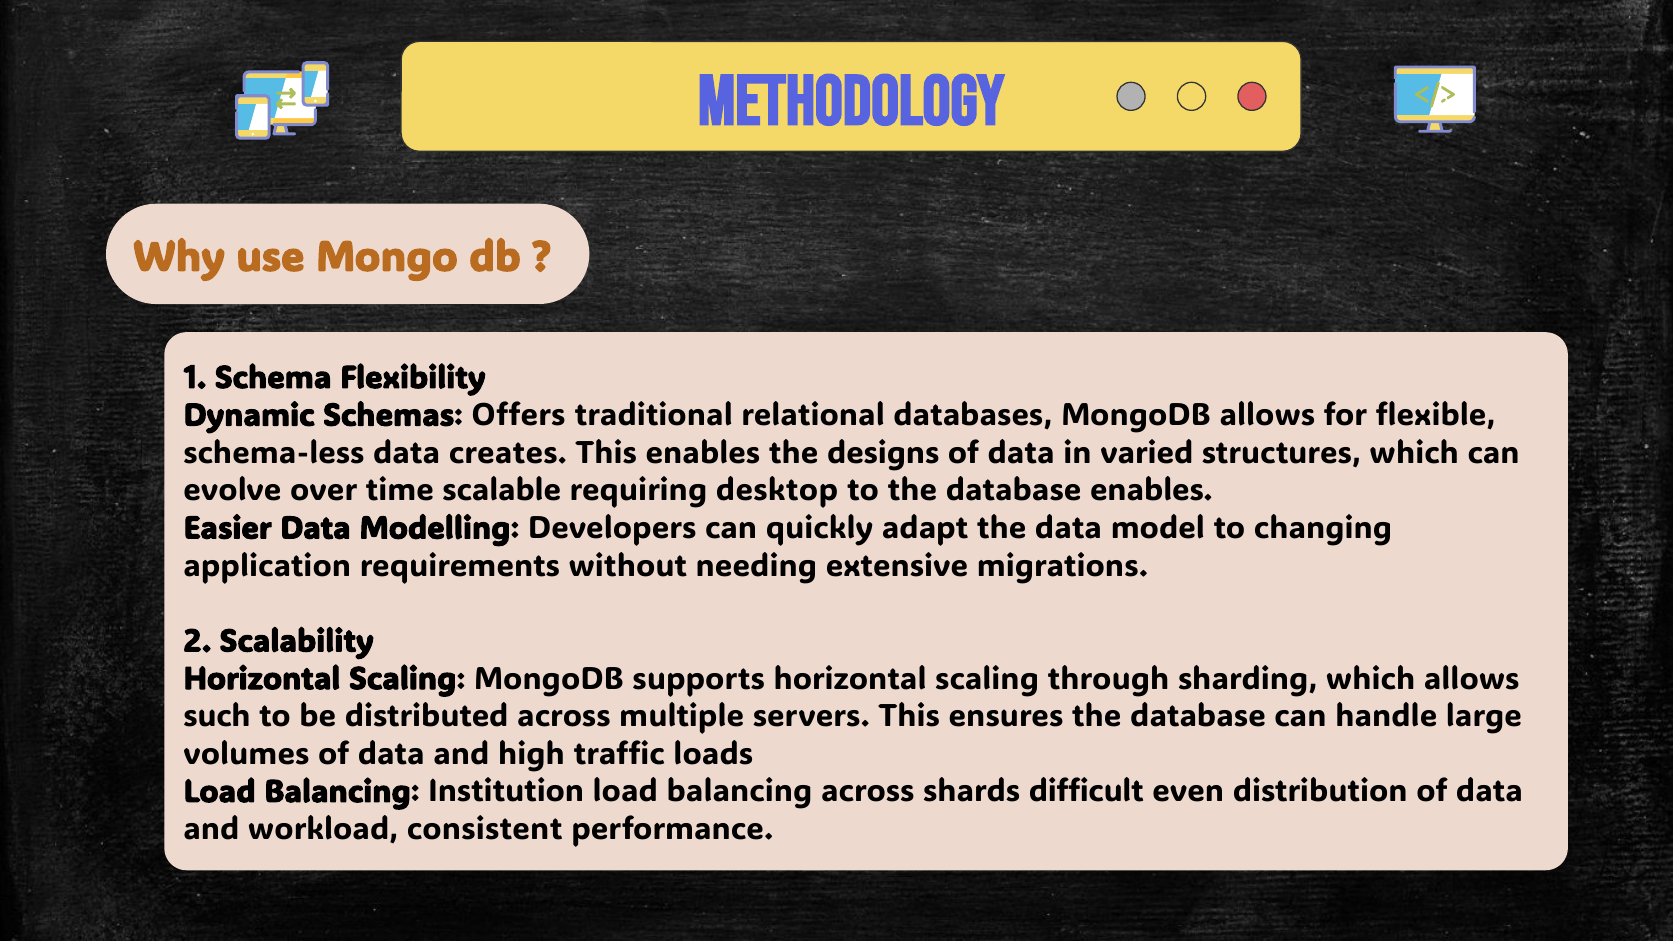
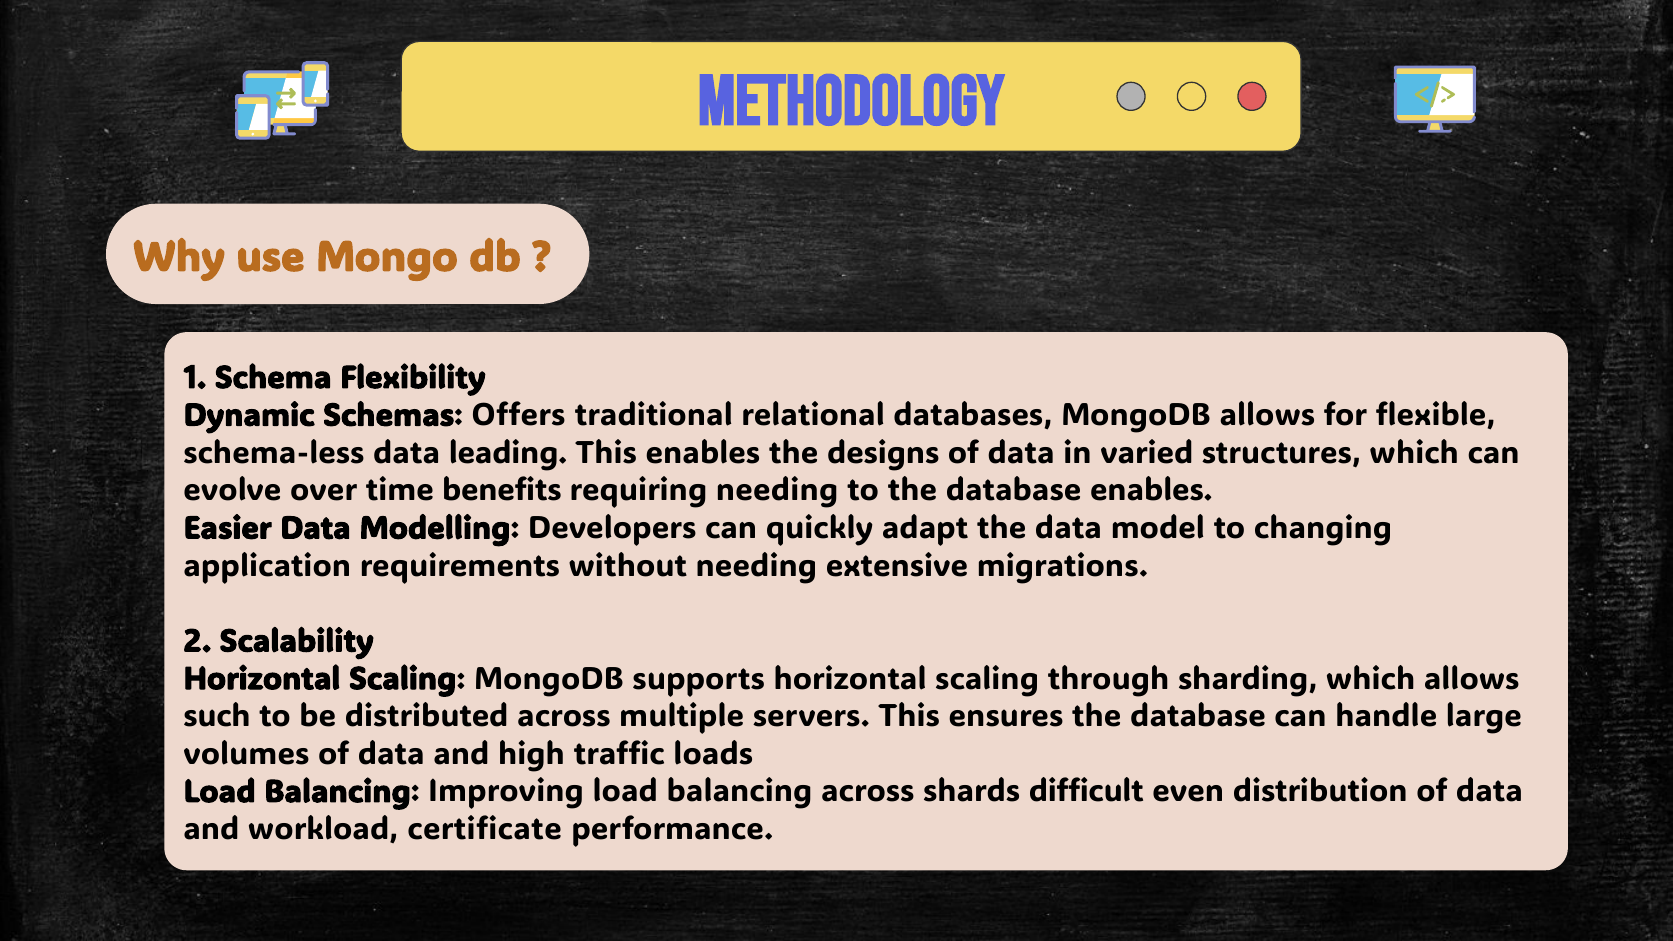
creates: creates -> leading (508, 453)
scalable: scalable -> benefits (502, 491)
requiring desktop: desktop -> needing (777, 491)
Institution: Institution -> Improving (506, 792)
consistent: consistent -> certificate (485, 830)
